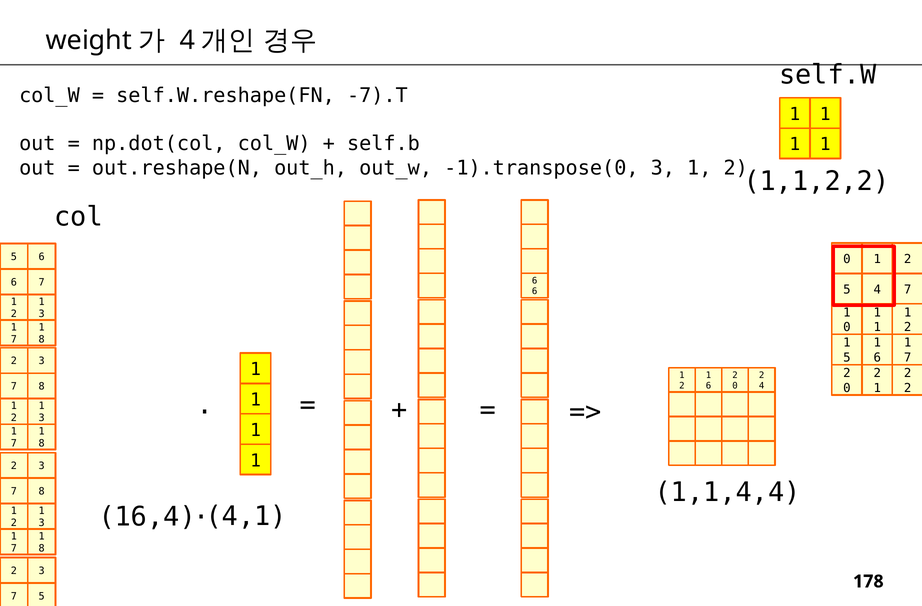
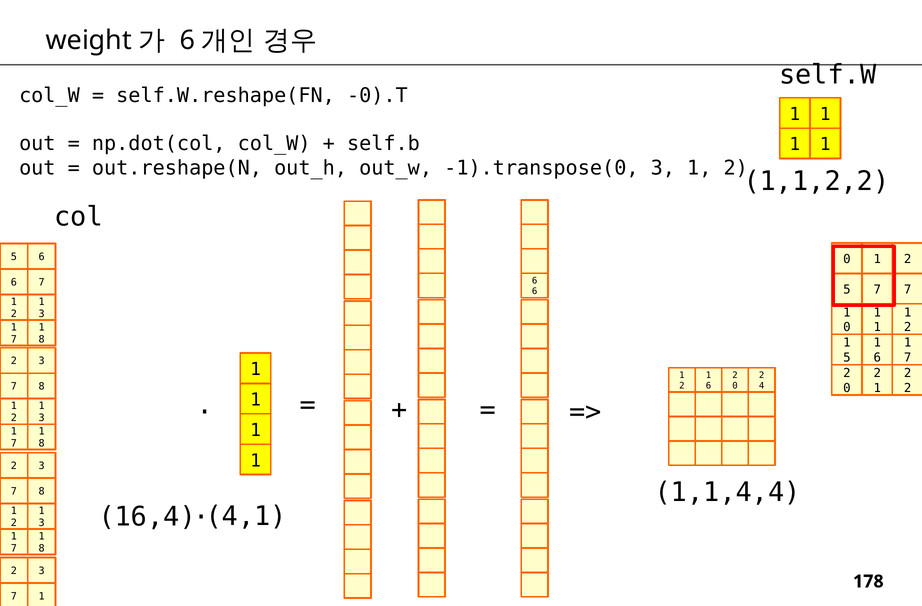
4: 4 -> 6 (187, 40)
-7).T: -7).T -> -0).T (377, 95)
5 4: 4 -> 7 (877, 289)
5: 5 -> 1 (42, 596)
